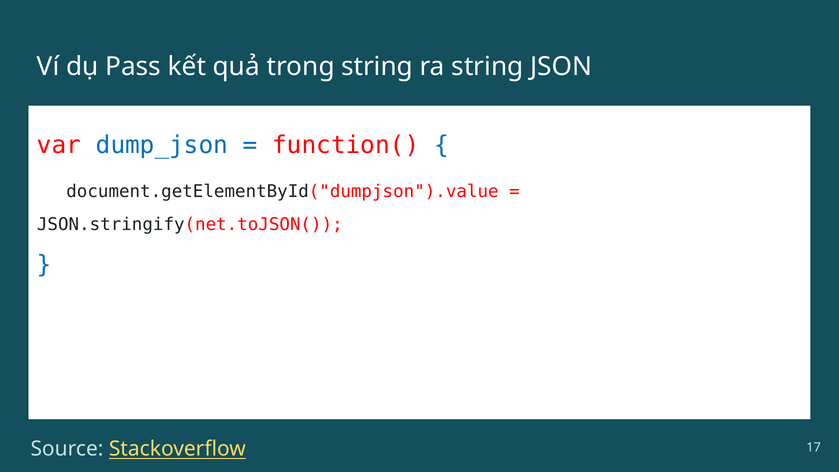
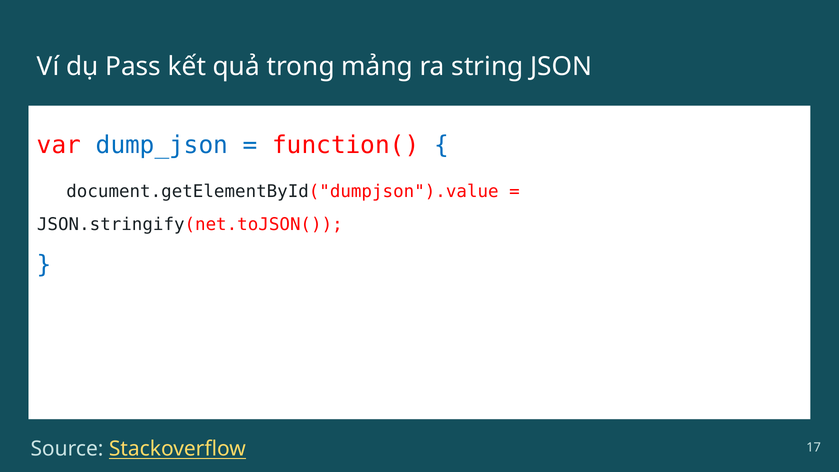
trong string: string -> mảng (377, 67)
